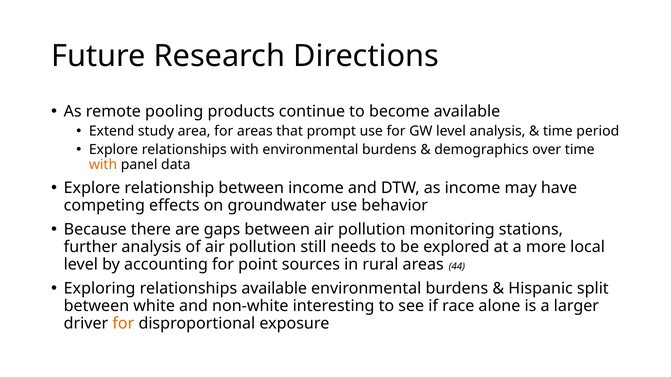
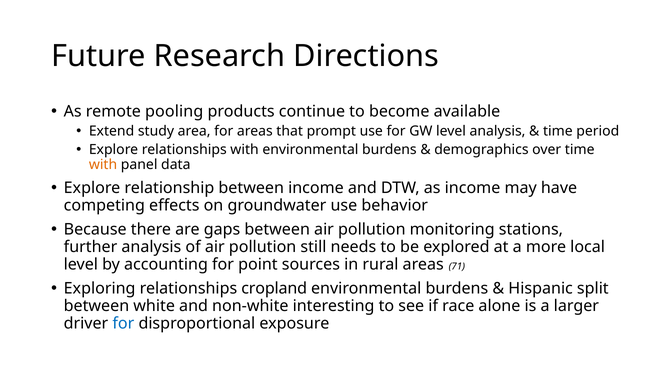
44: 44 -> 71 (457, 267)
relationships available: available -> cropland (274, 289)
for colour: orange -> blue (123, 324)
